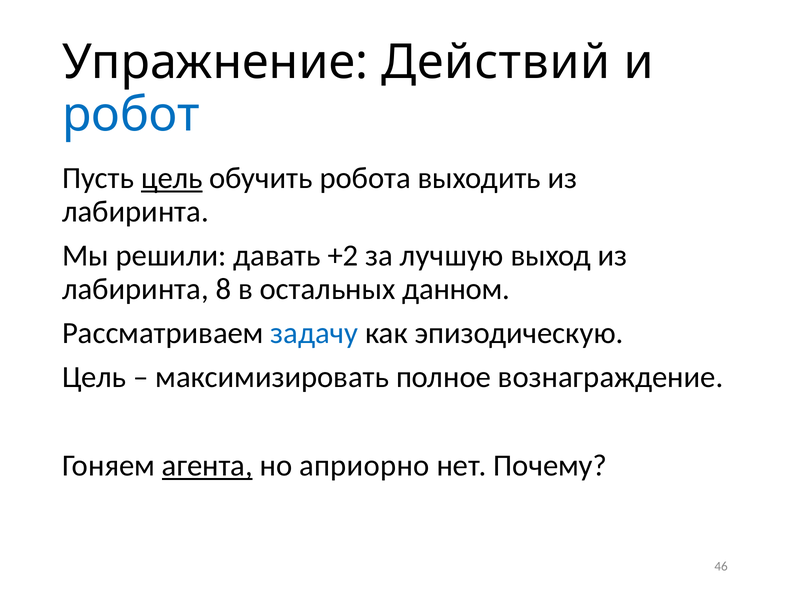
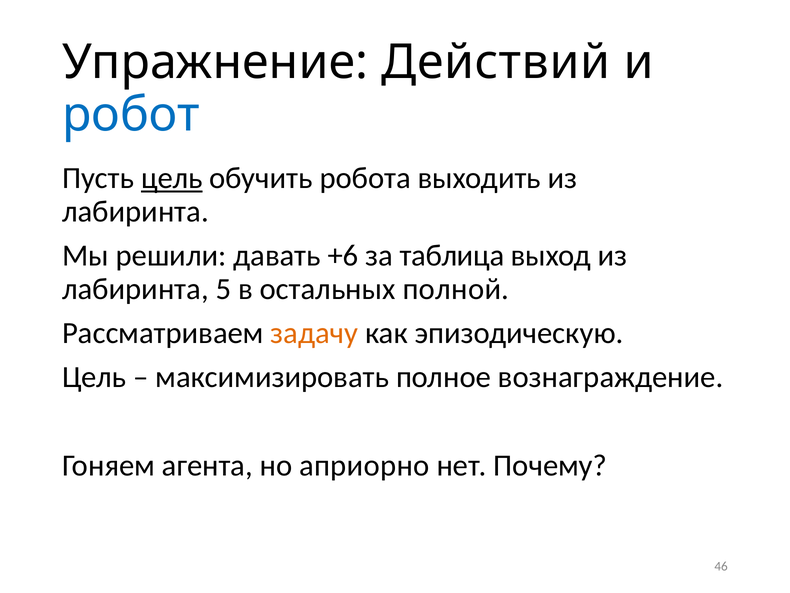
+2: +2 -> +6 (343, 255)
лучшую: лучшую -> таблица (452, 255)
8: 8 -> 5 (223, 289)
данном: данном -> полной (456, 289)
задачу colour: blue -> orange (314, 333)
агента underline: present -> none (207, 465)
